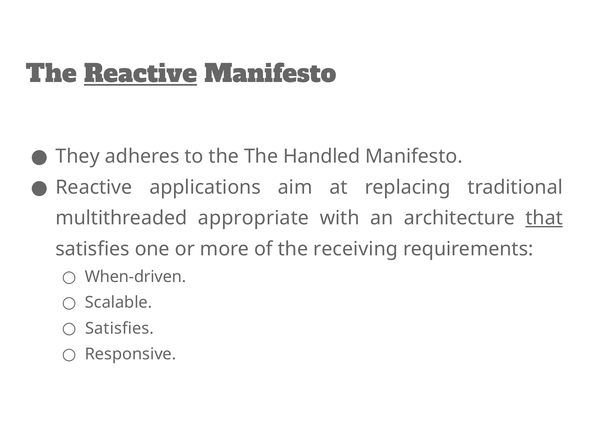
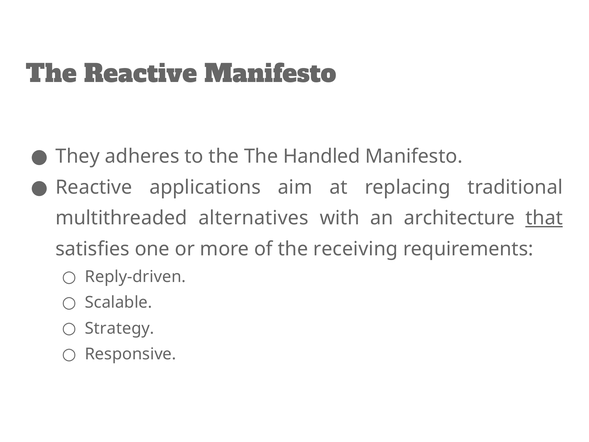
Reactive underline: present -> none (141, 74)
appropriate: appropriate -> alternatives (253, 218)
When-driven: When-driven -> Reply-driven (135, 277)
Satisfies: Satisfies -> Strategy (120, 328)
